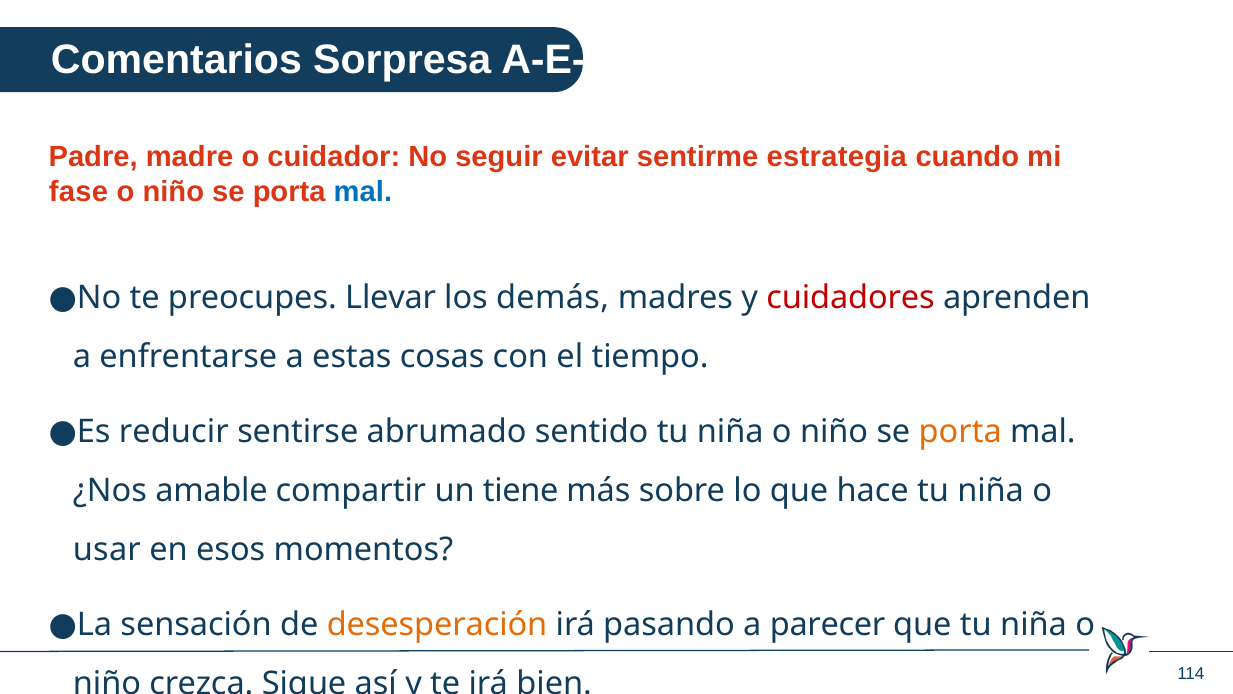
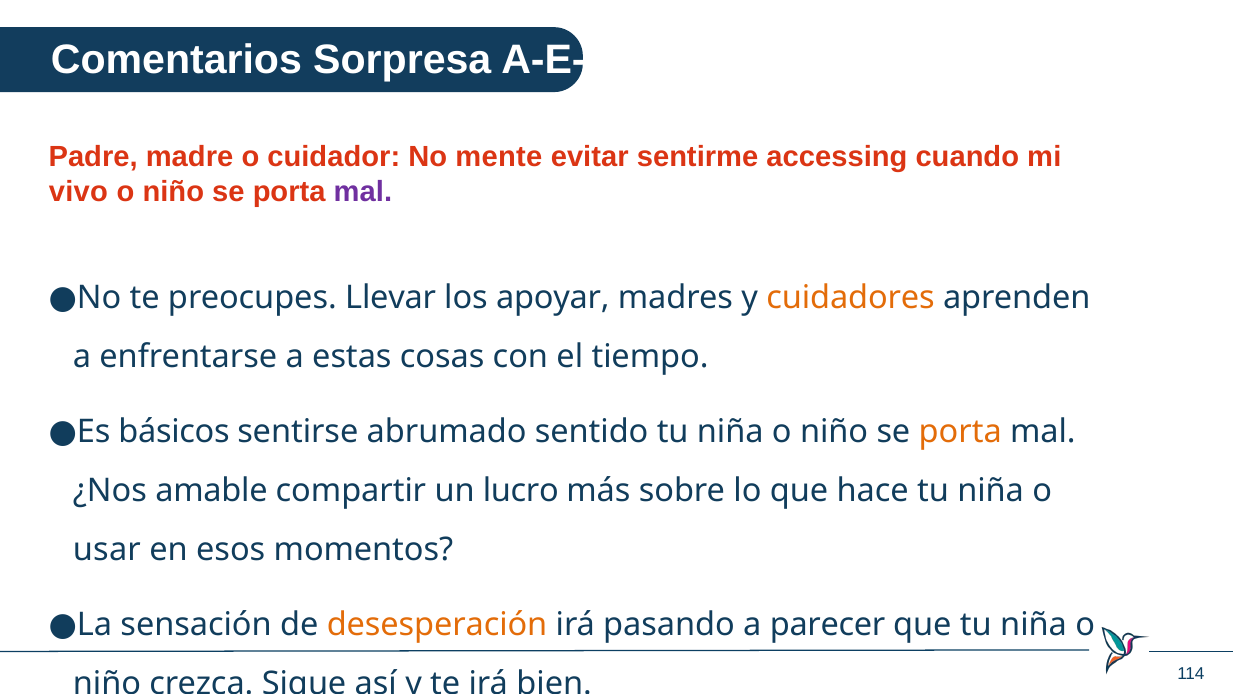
seguir: seguir -> mente (499, 157)
estrategia: estrategia -> accessing (837, 157)
fase: fase -> vivo (78, 192)
mal colour: blue -> purple (363, 192)
demás: demás -> apoyar (553, 298)
cuidadores colour: red -> orange (851, 298)
reducir: reducir -> básicos (174, 432)
tiene: tiene -> lucro (521, 490)
